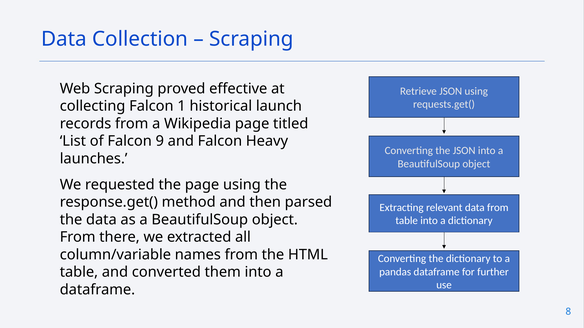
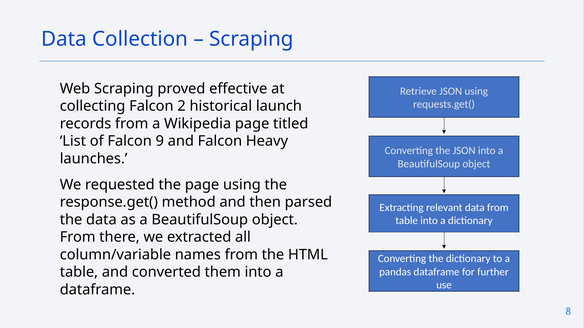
1: 1 -> 2 (182, 106)
